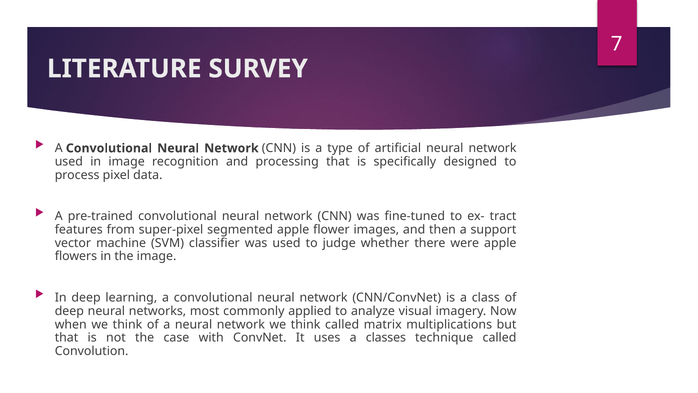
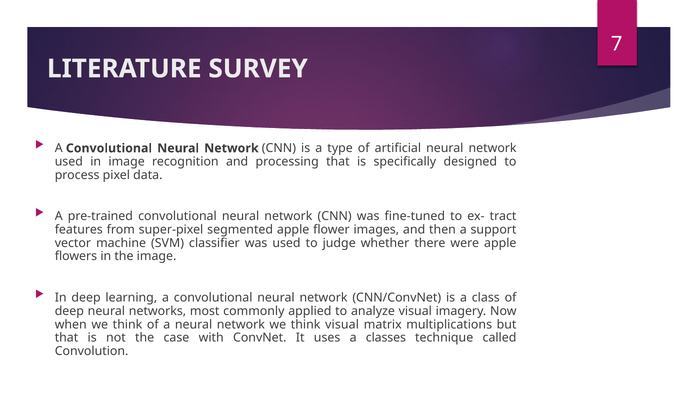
think called: called -> visual (342, 324)
